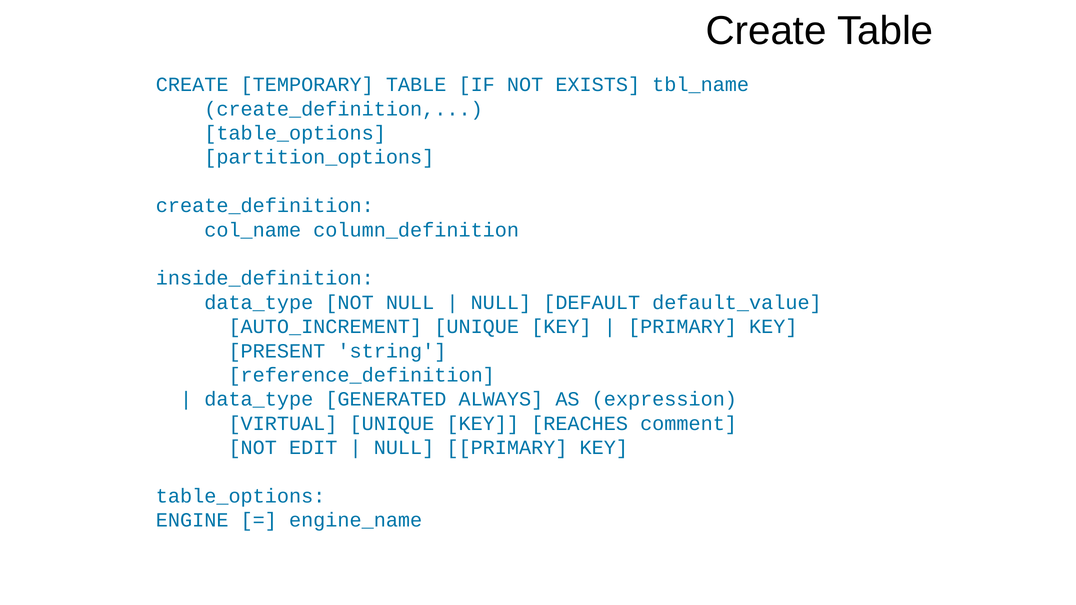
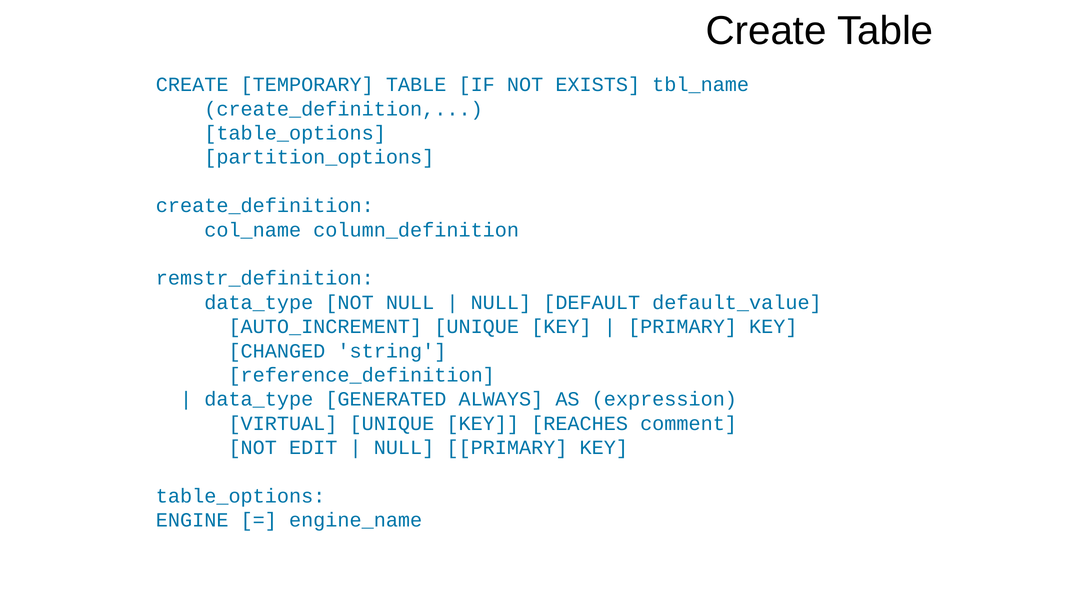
inside_definition: inside_definition -> remstr_definition (265, 278)
PRESENT: PRESENT -> CHANGED (277, 351)
